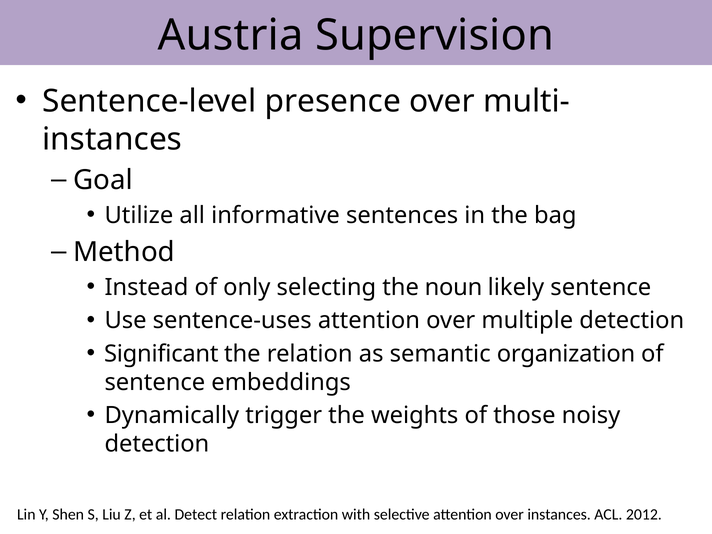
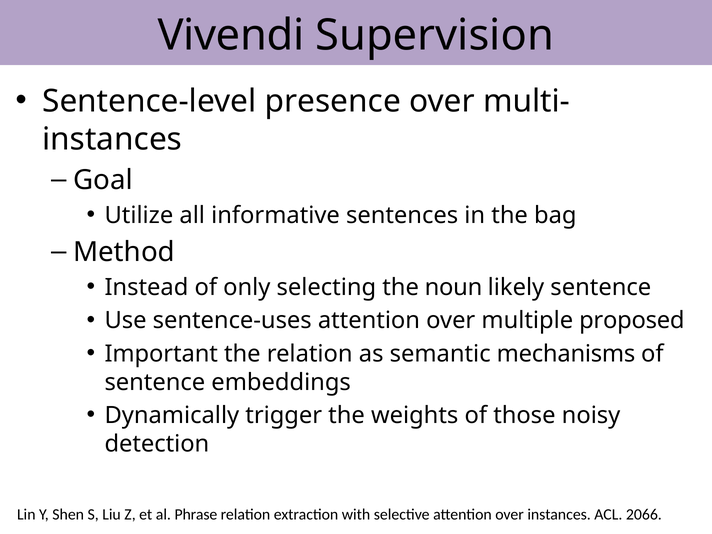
Austria: Austria -> Vivendi (231, 36)
multiple detection: detection -> proposed (632, 321)
Significant: Significant -> Important (161, 354)
organization: organization -> mechanisms (566, 354)
Detect: Detect -> Phrase (196, 515)
2012: 2012 -> 2066 (644, 515)
